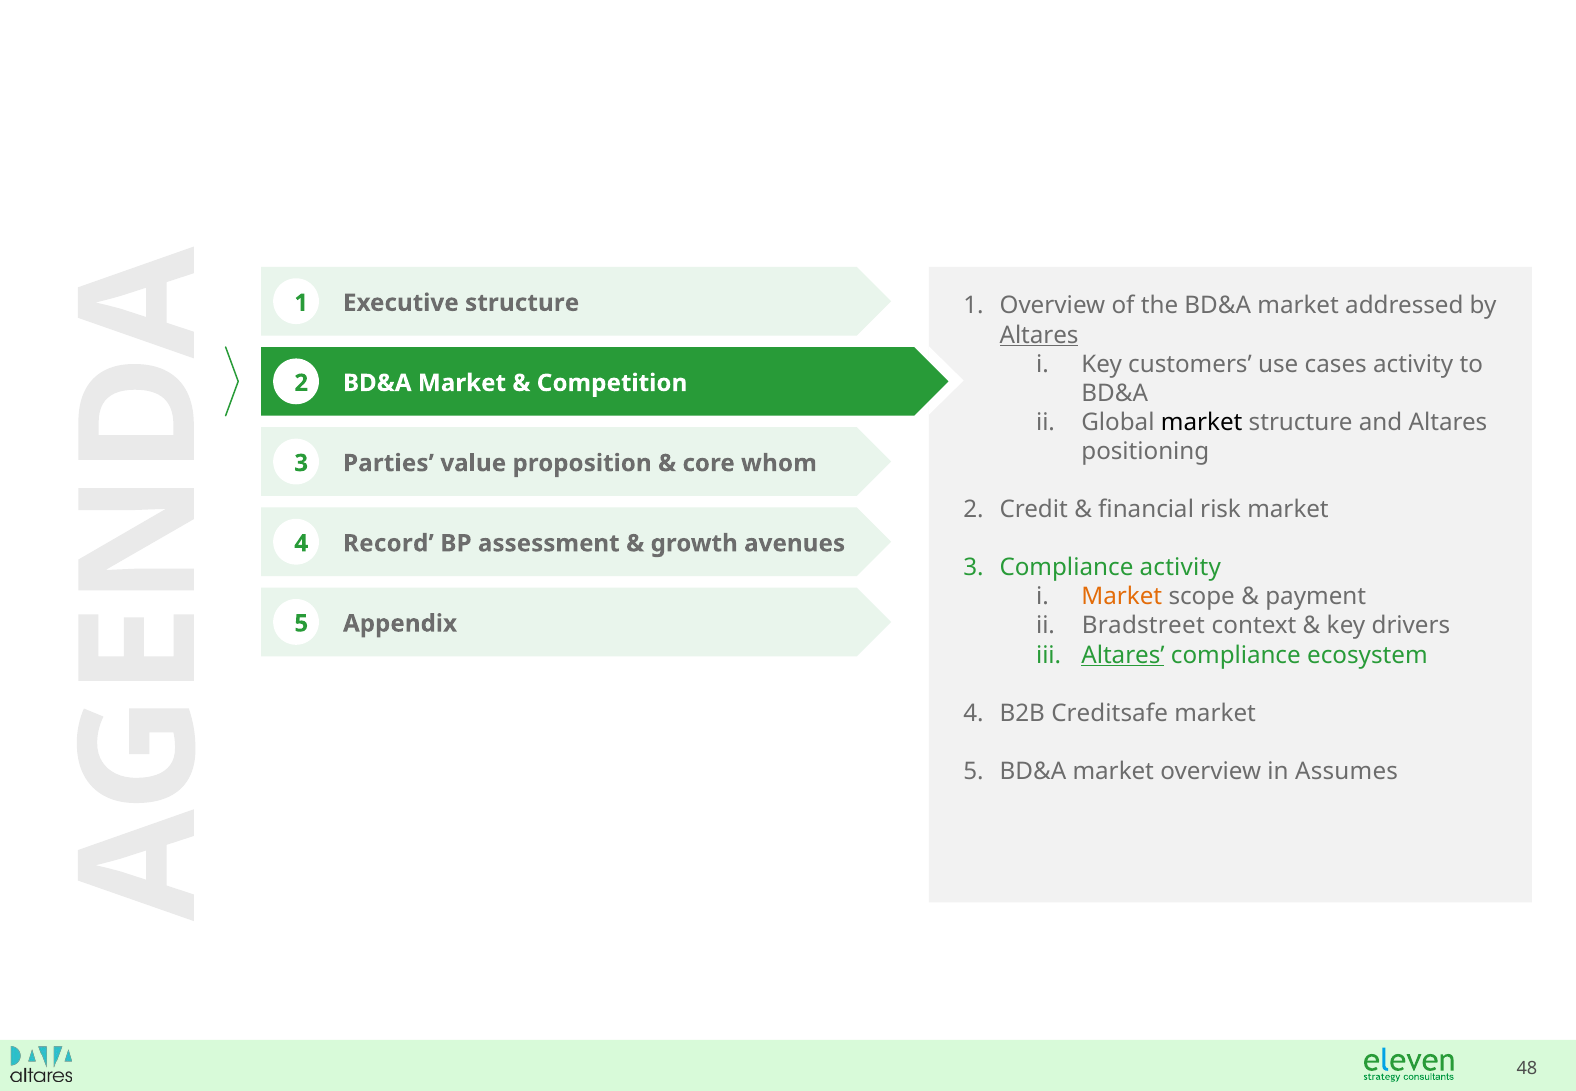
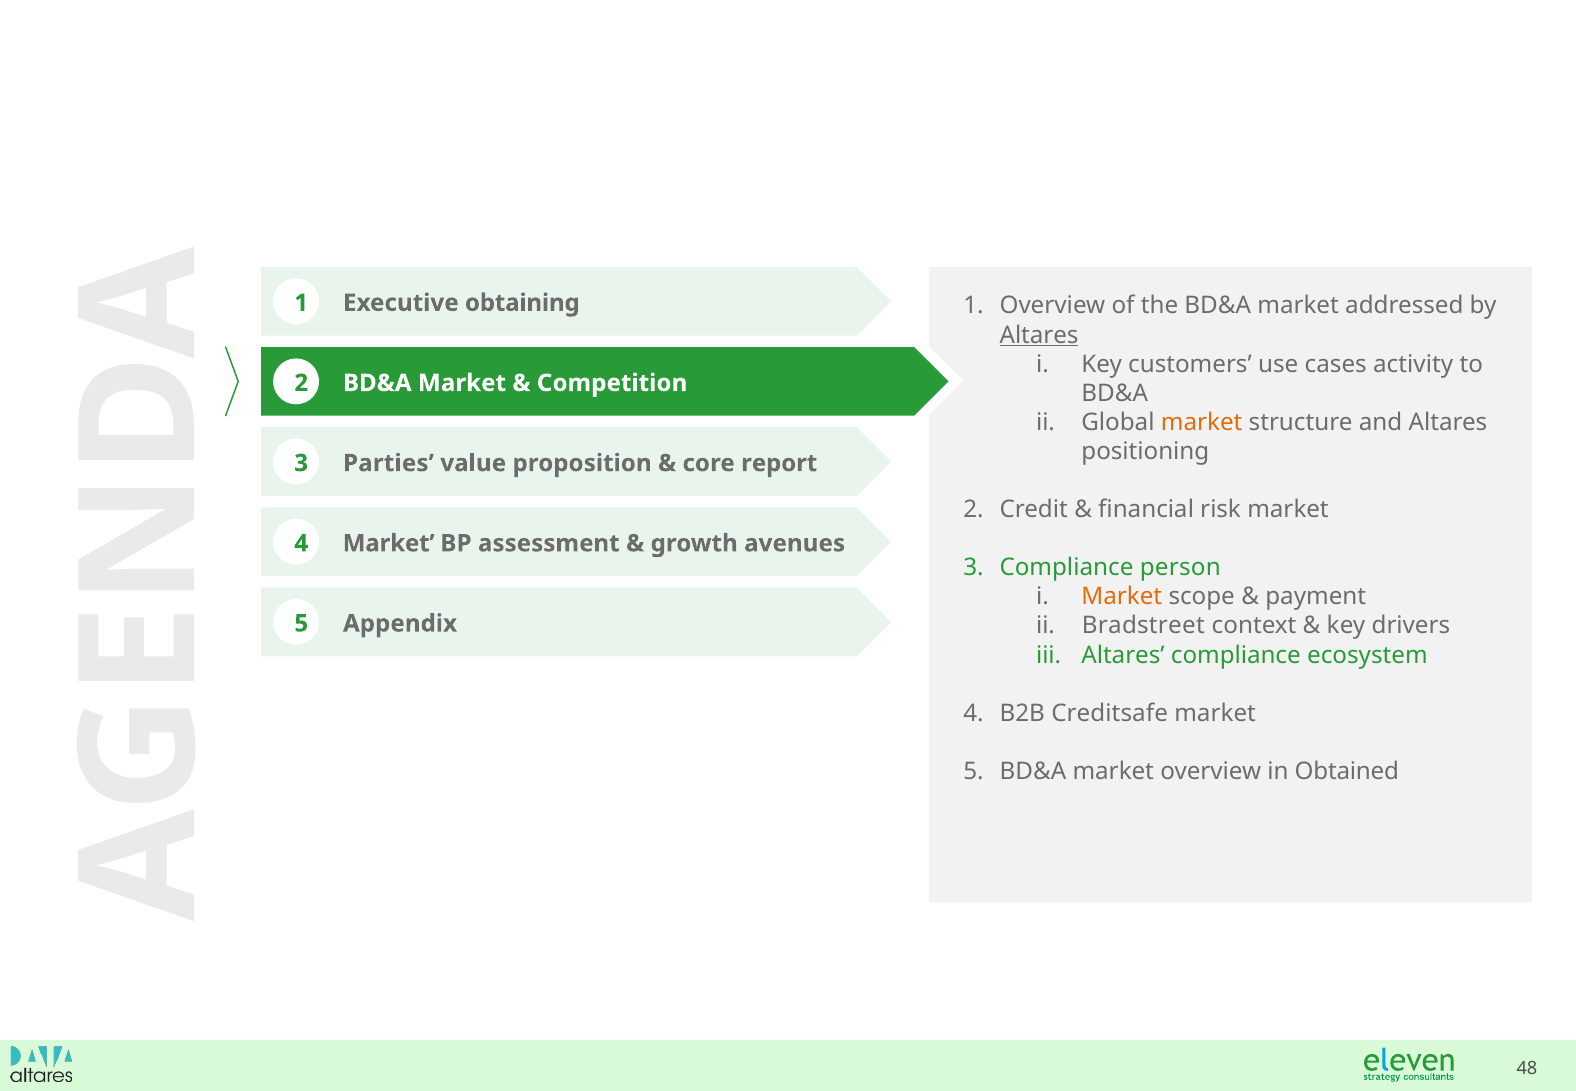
Executive structure: structure -> obtaining (522, 303)
market colour: black -> orange (1202, 422)
whom: whom -> report (779, 463)
Record: Record -> Market (389, 543)
Compliance activity: activity -> person (1180, 568)
Altares underline: present -> none (1123, 655)
Assumes: Assumes -> Obtained (1347, 771)
